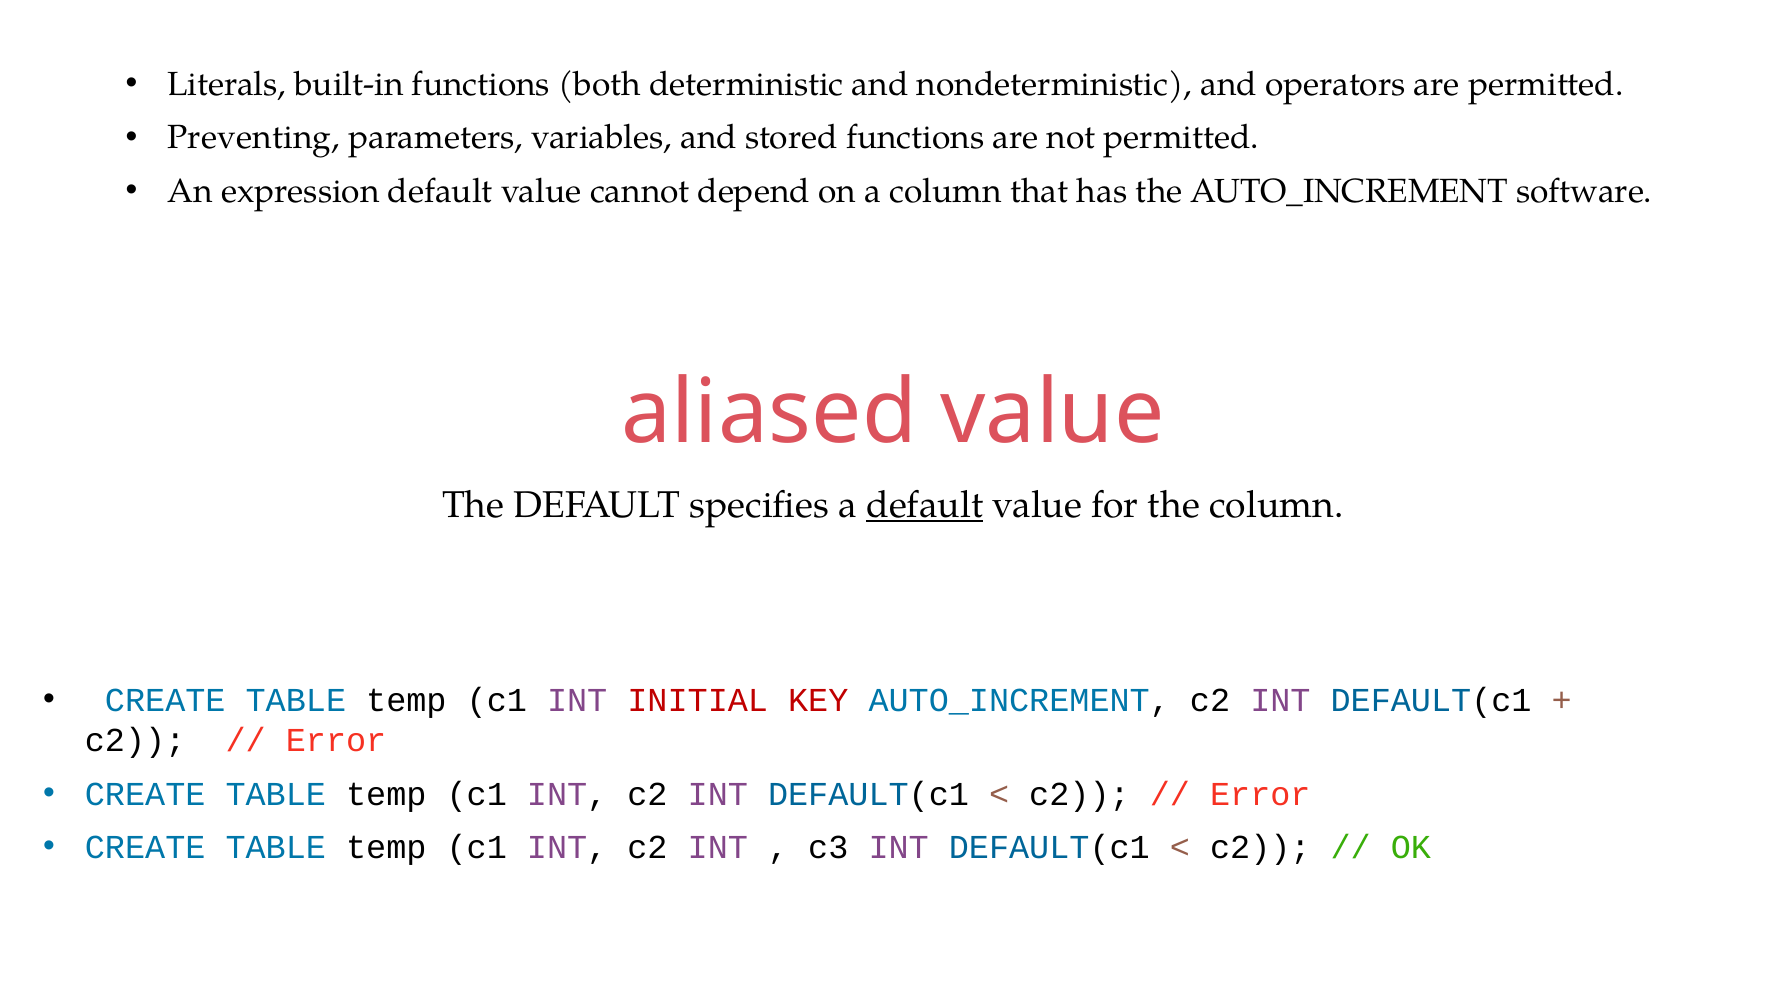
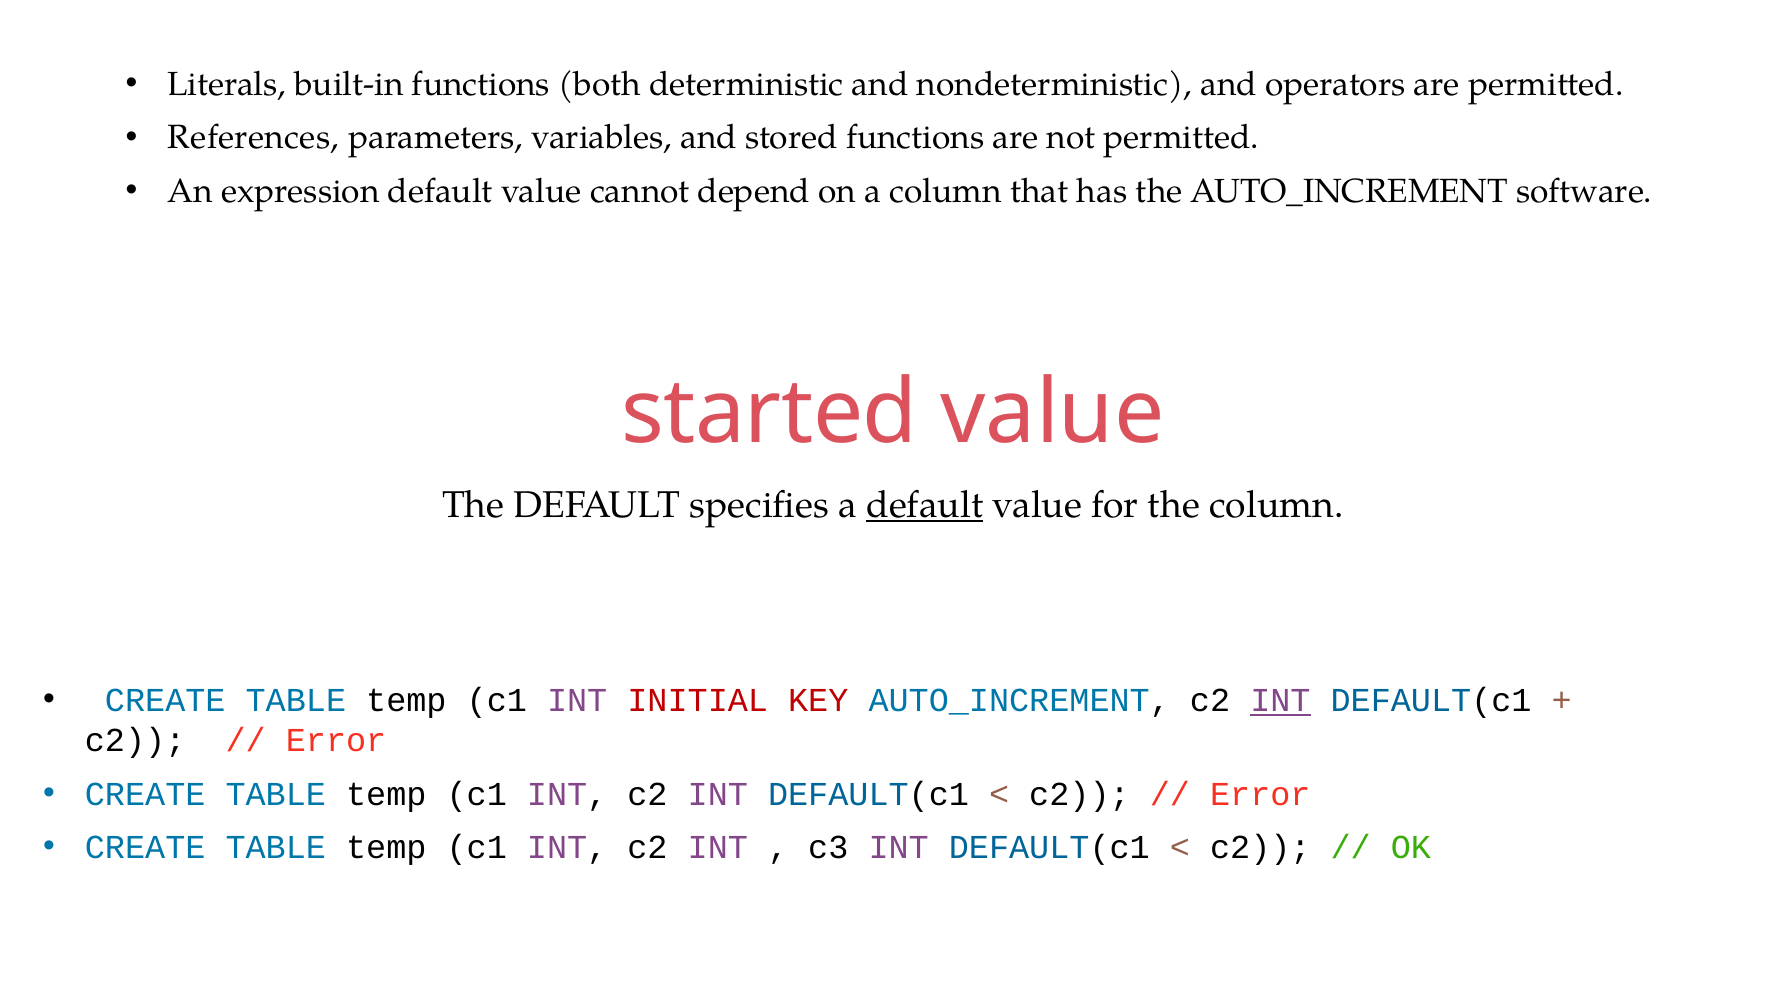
Preventing: Preventing -> References (254, 138)
aliased: aliased -> started (769, 412)
INT underline: none -> present (1280, 700)
